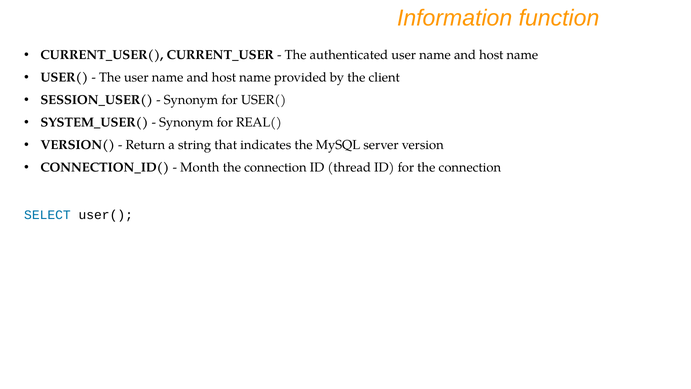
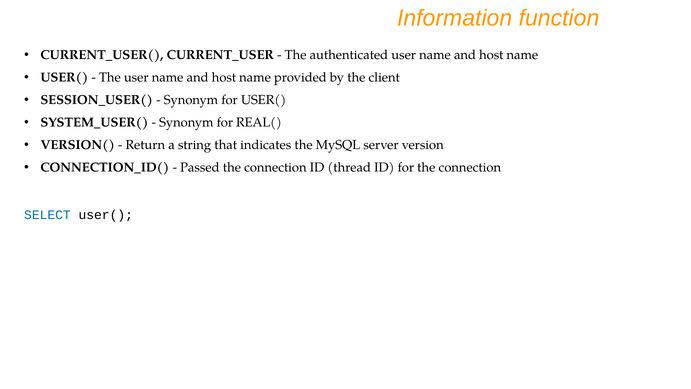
Month: Month -> Passed (200, 167)
